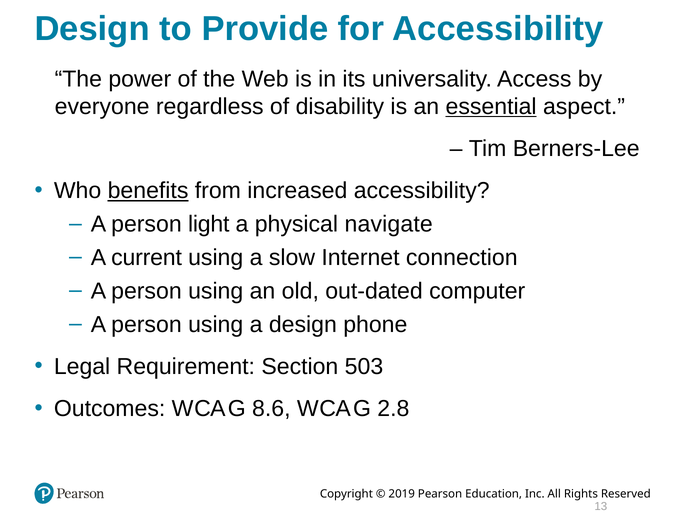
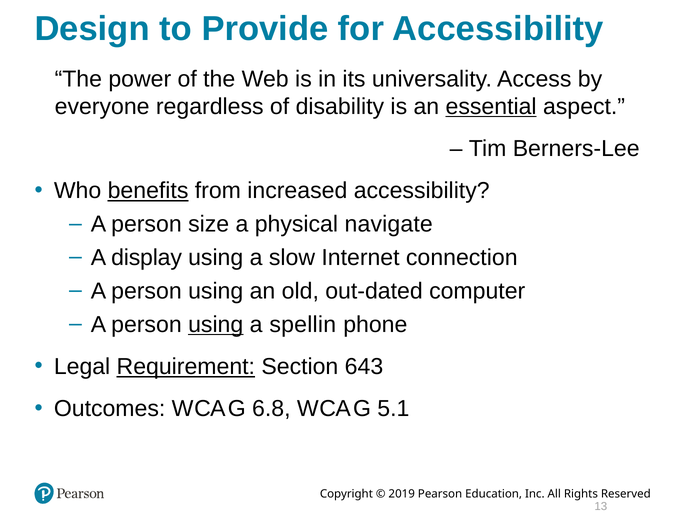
light: light -> size (209, 224)
current: current -> display (147, 258)
using underline: none -> present (216, 325)
a design: design -> spellin (303, 325)
Requirement underline: none -> present (186, 367)
503: 503 -> 643 (364, 367)
8.6: 8.6 -> 6.8 (271, 409)
2.8: 2.8 -> 5.1 (393, 409)
